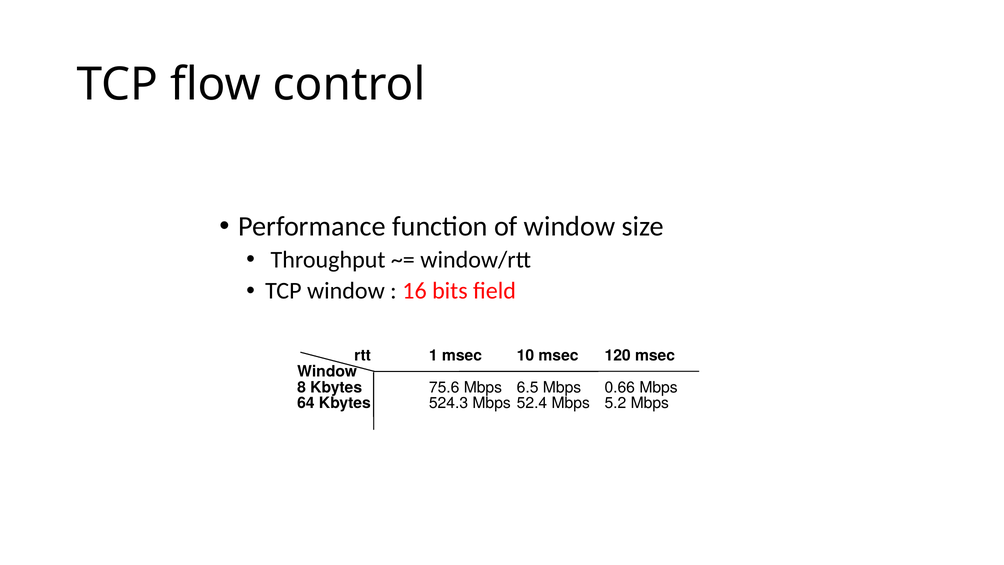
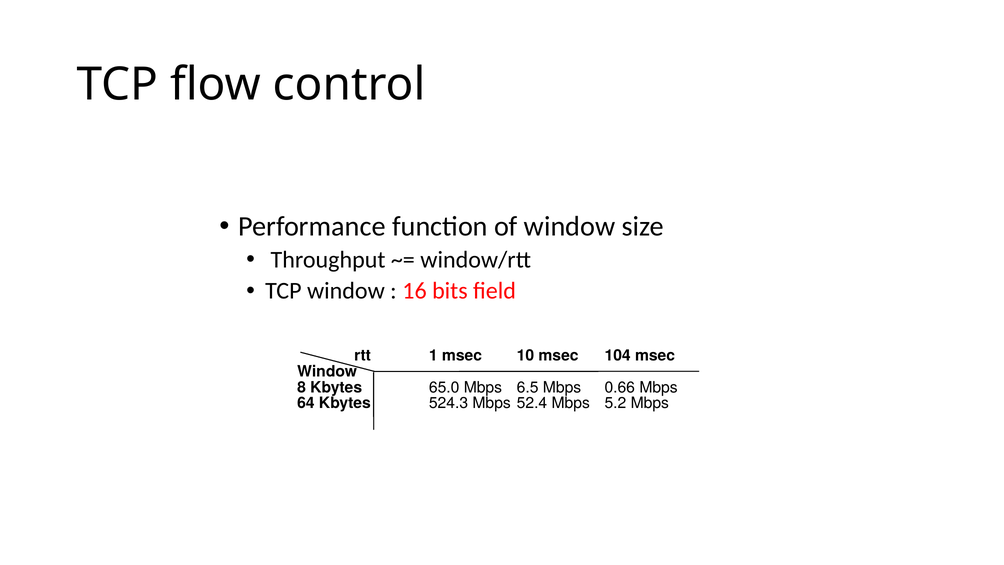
120: 120 -> 104 (618, 356)
75.6: 75.6 -> 65.0 (444, 387)
